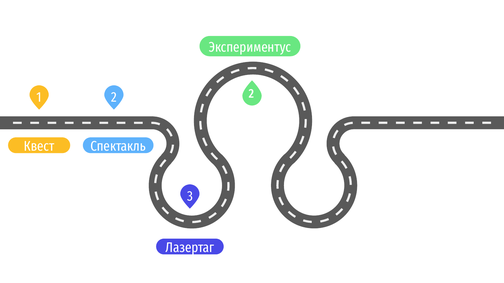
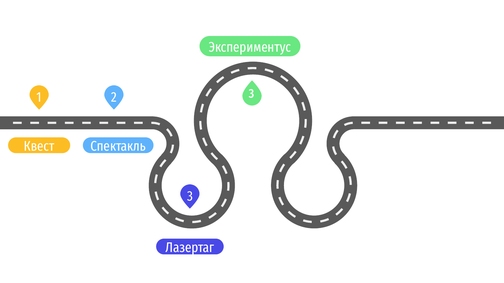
1 2: 2 -> 3 (252, 94)
